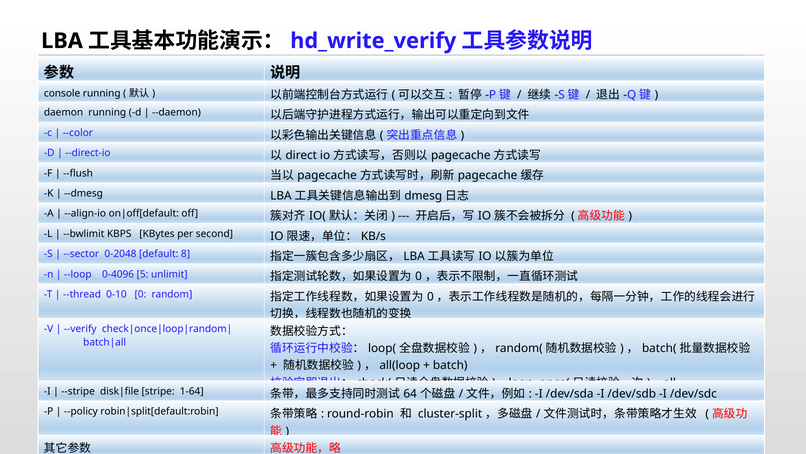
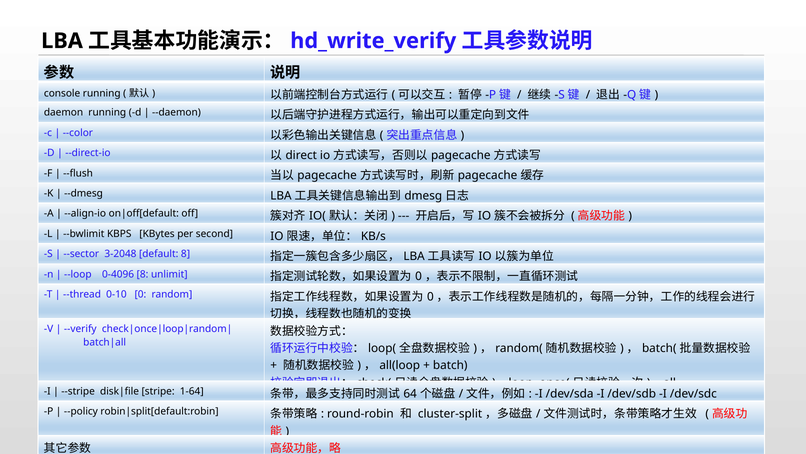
0-2048: 0-2048 -> 3-2048 (120, 254)
0-4096 5: 5 -> 8 (142, 274)
